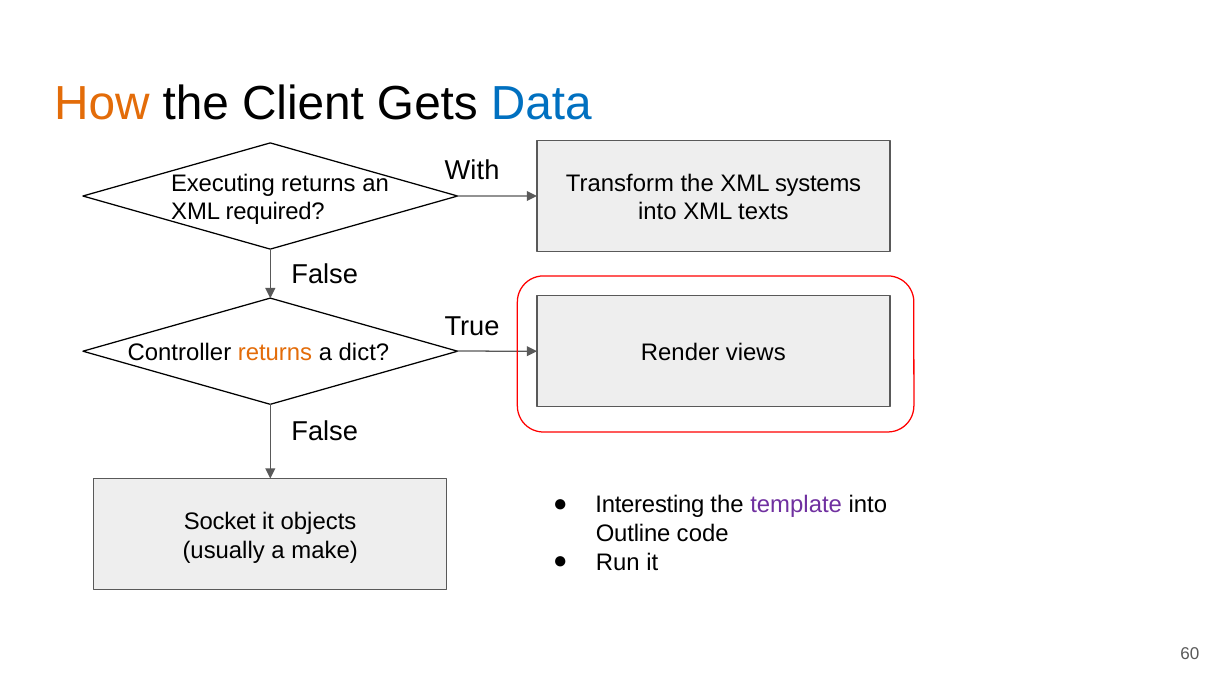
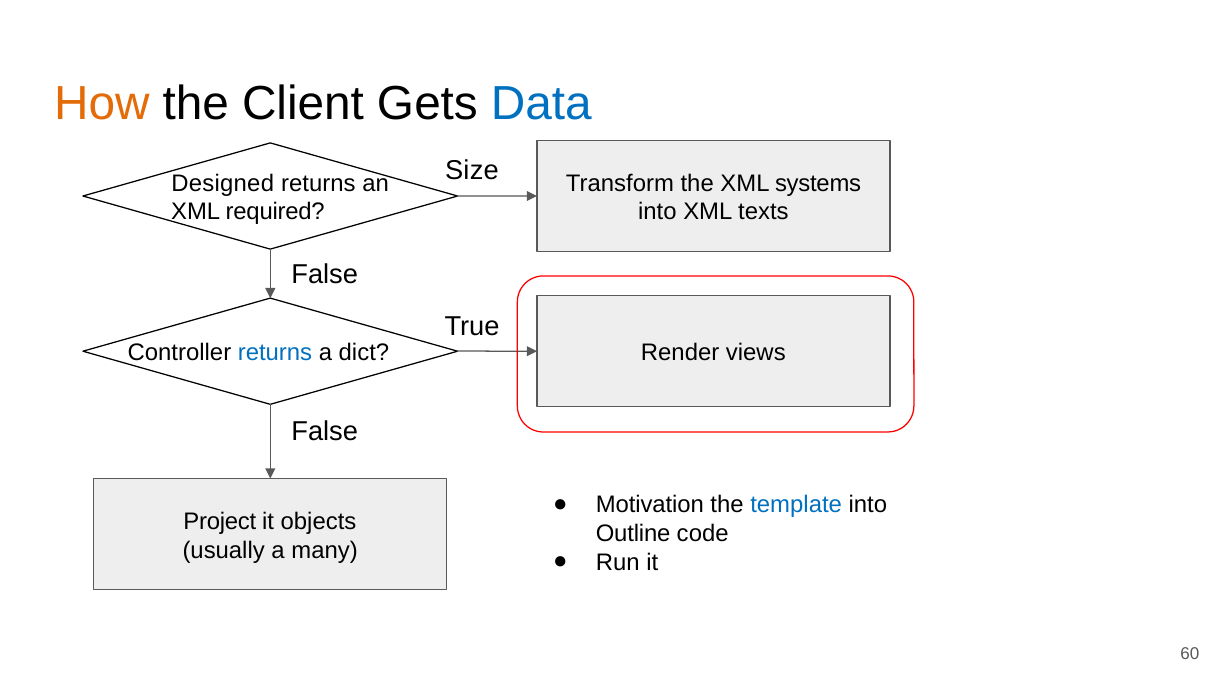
With: With -> Size (472, 170)
Executing: Executing -> Designed (223, 183)
returns colour: orange -> blue (275, 353)
Interesting: Interesting -> Motivation (650, 505)
template colour: purple -> blue (796, 505)
Socket: Socket -> Project (220, 521)
make: make -> many (325, 550)
